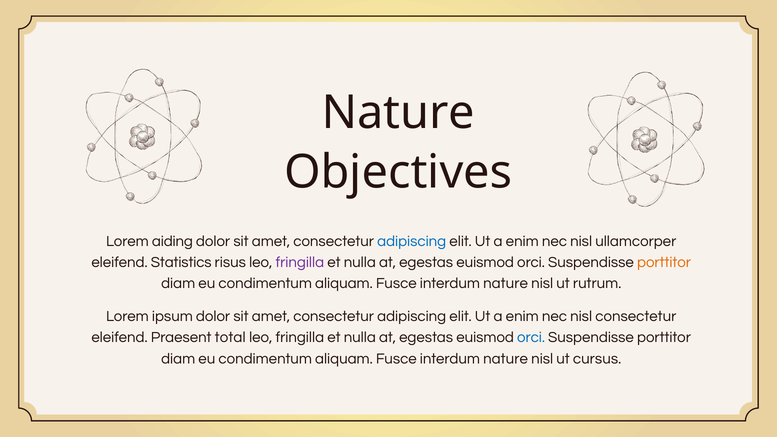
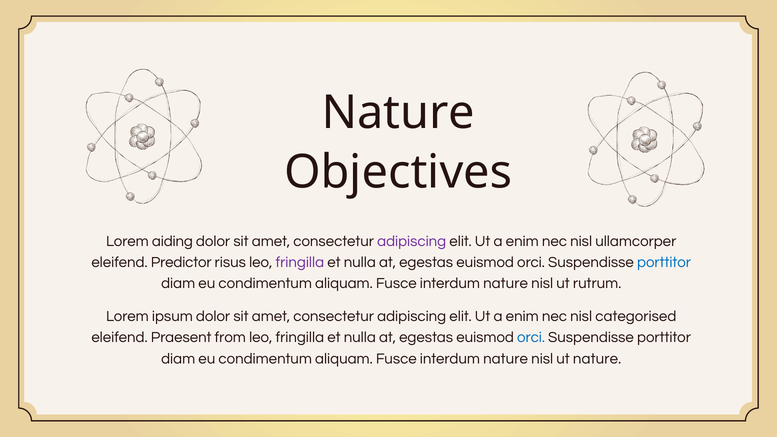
adipiscing colour: blue -> purple (412, 241)
Statistics: Statistics -> Predictor (181, 262)
porttitor colour: orange -> blue (664, 262)
nisl consectetur: consectetur -> categorised (636, 316)
total: total -> from (230, 337)
ut cursus: cursus -> nature (597, 359)
